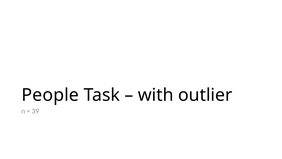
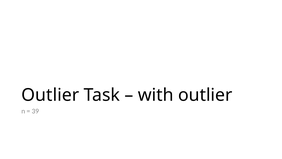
People: People -> Outlier (50, 95)
